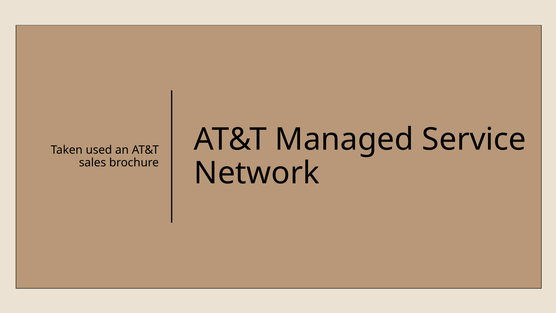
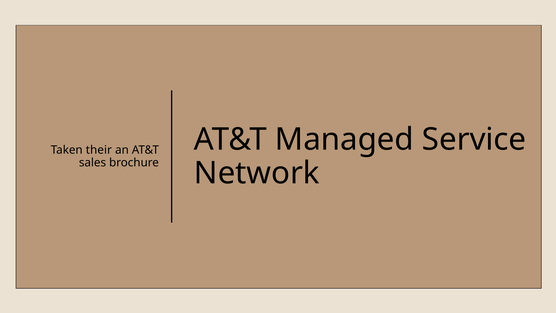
used: used -> their (99, 150)
